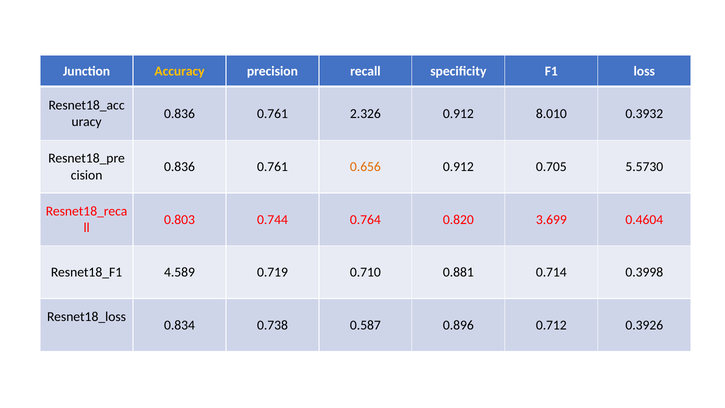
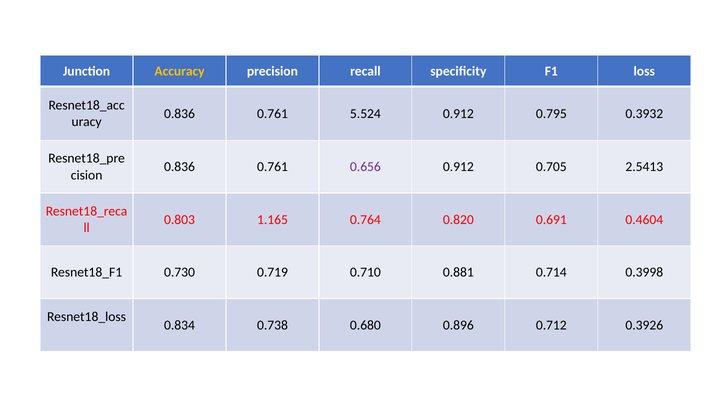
2.326: 2.326 -> 5.524 (365, 113)
8.010: 8.010 -> 0.795 (551, 113)
0.656 colour: orange -> purple (365, 167)
5.5730: 5.5730 -> 2.5413 (644, 167)
0.744: 0.744 -> 1.165 (272, 219)
3.699: 3.699 -> 0.691 (551, 219)
4.589: 4.589 -> 0.730 (180, 272)
0.587: 0.587 -> 0.680 (365, 325)
